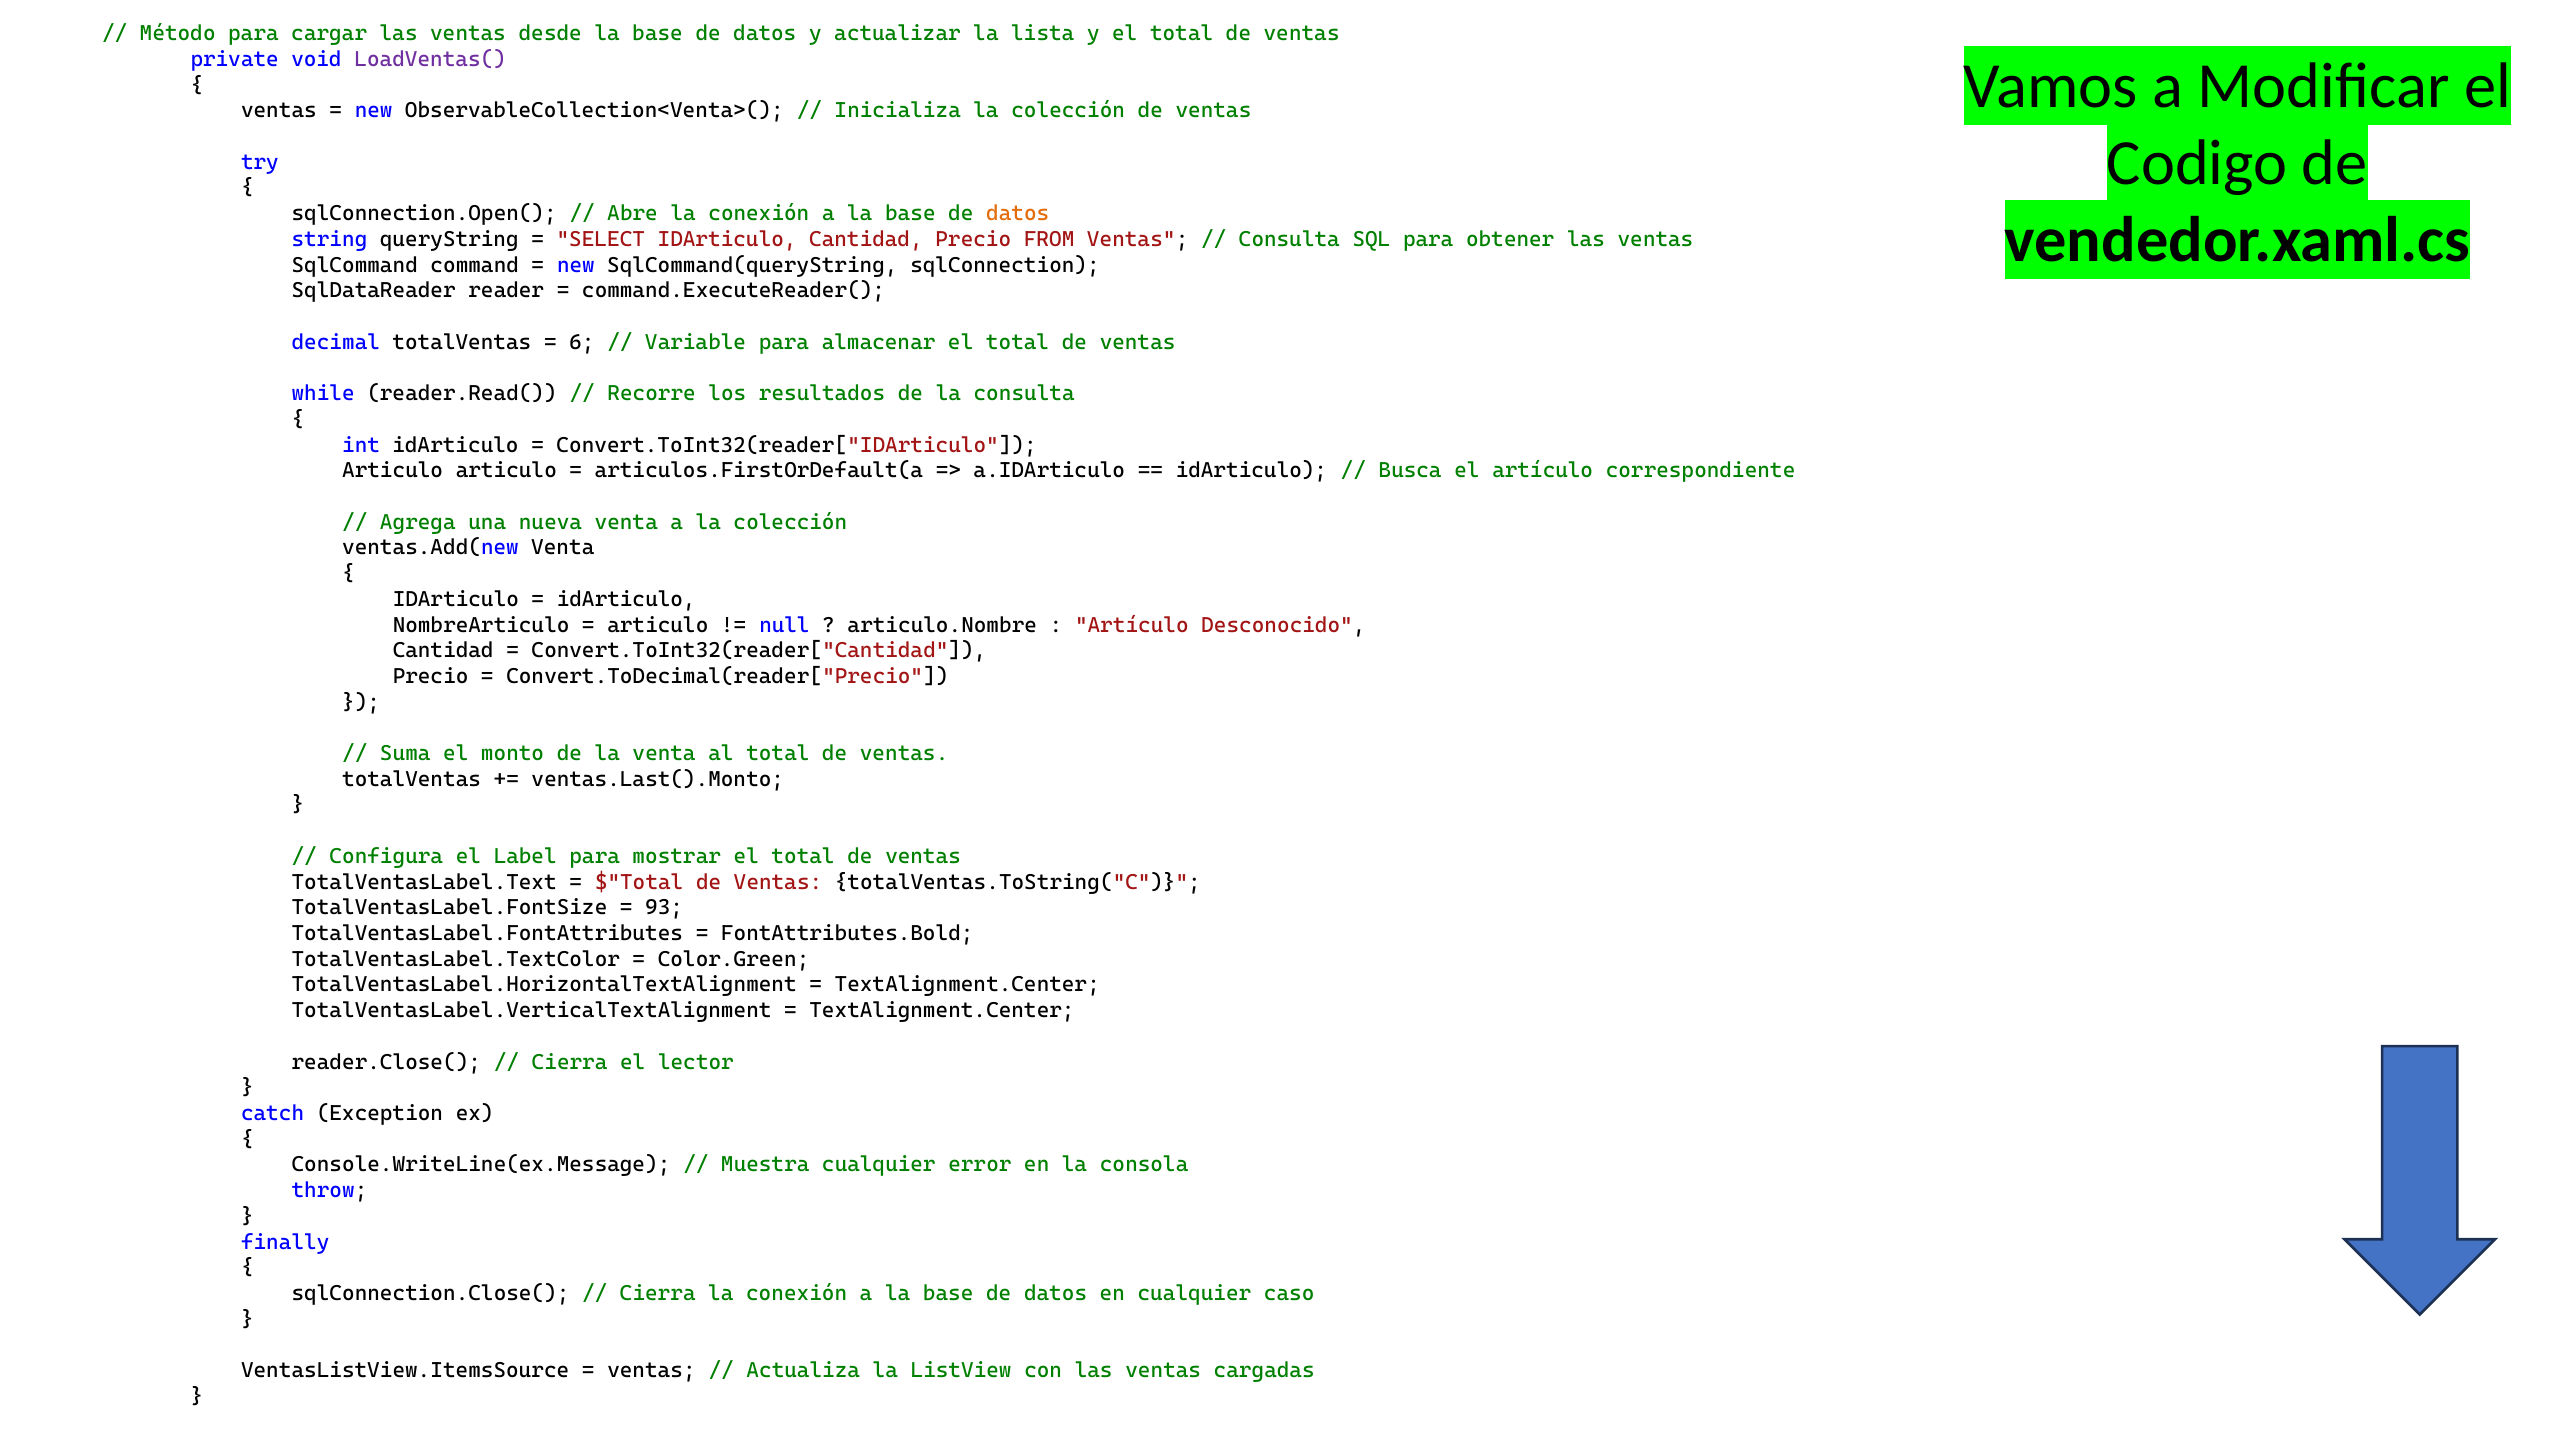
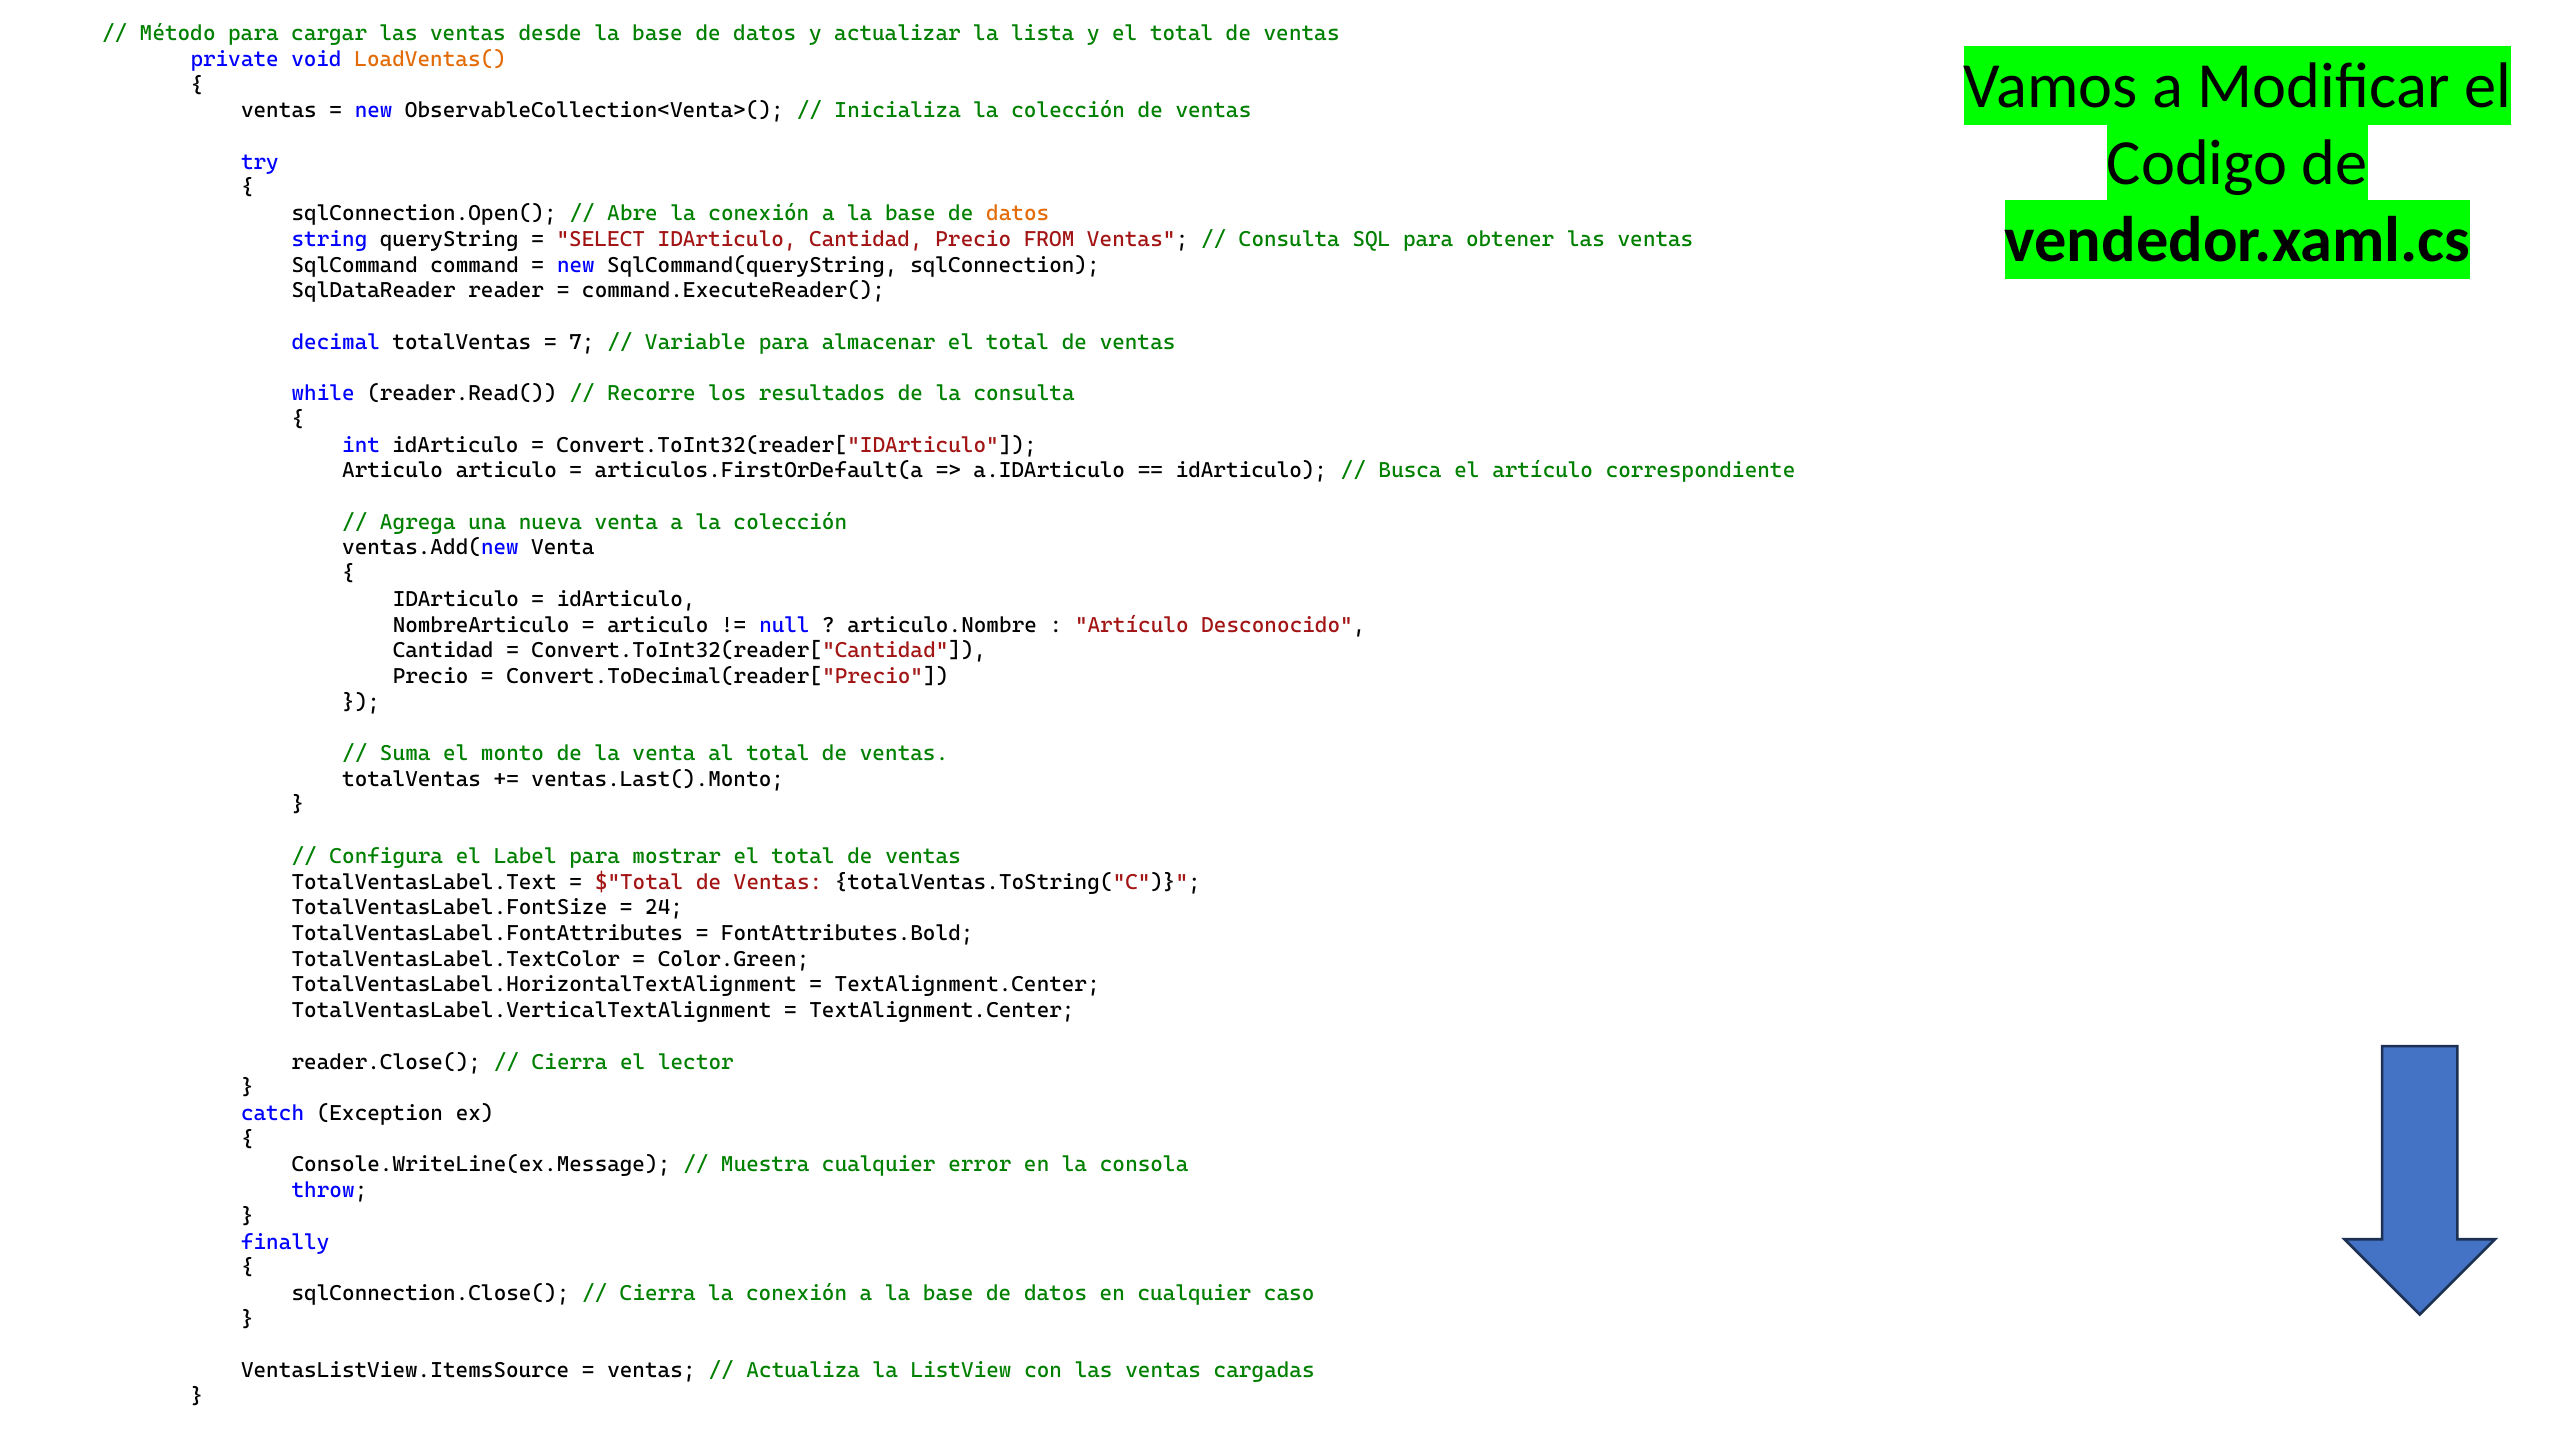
LoadVentas( colour: purple -> orange (430, 59)
6: 6 -> 7 (582, 342)
93: 93 -> 24 (664, 908)
